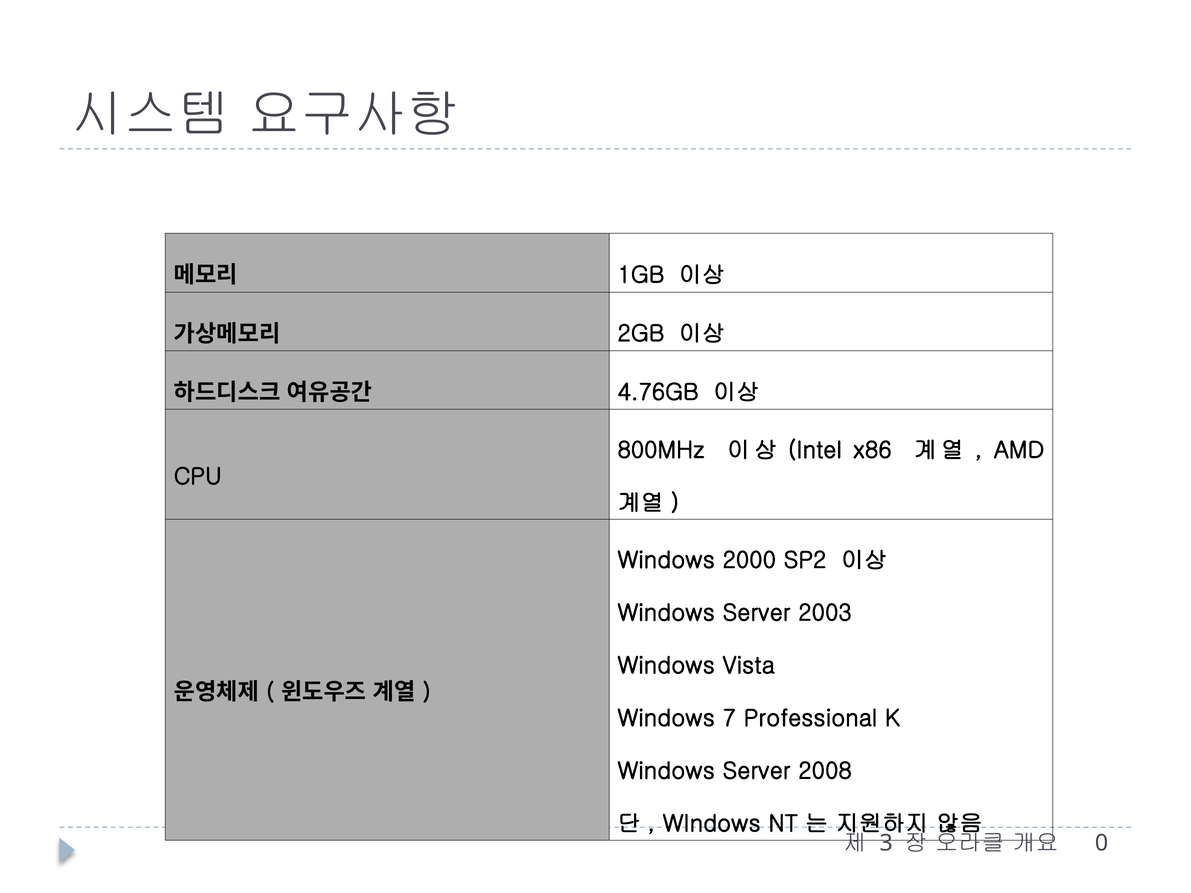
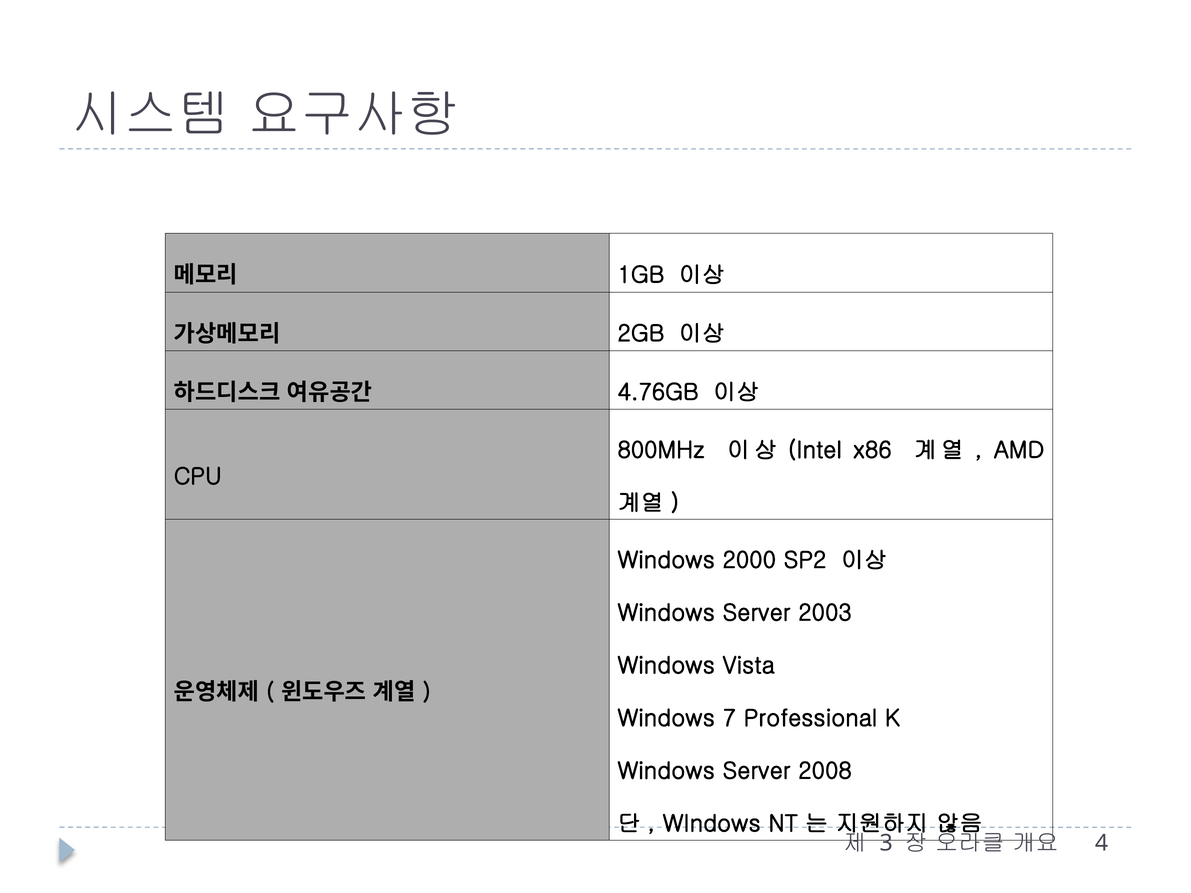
0: 0 -> 4 (1102, 843)
